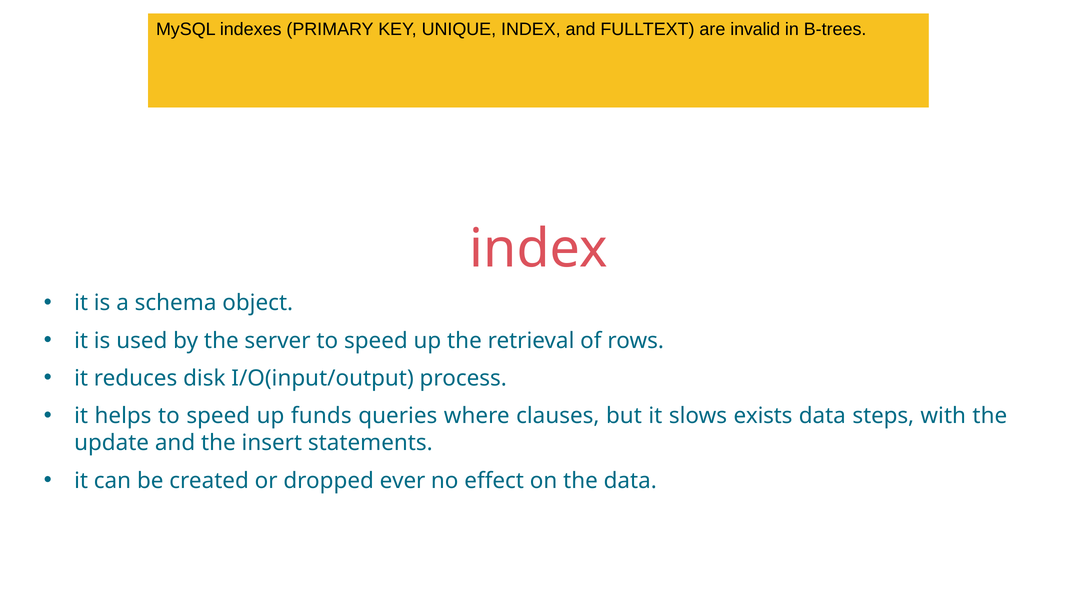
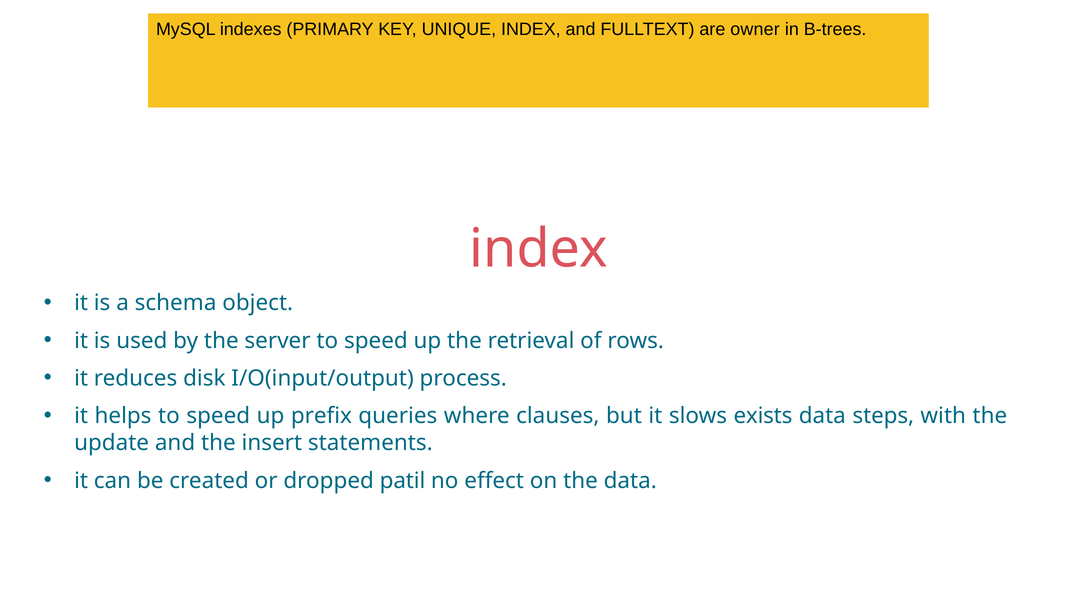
invalid: invalid -> owner (755, 29)
funds: funds -> prefix (321, 416)
ever: ever -> patil (402, 480)
